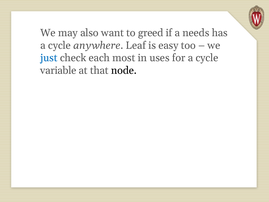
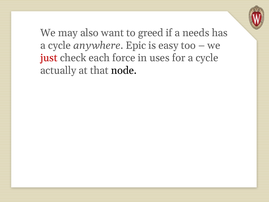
Leaf: Leaf -> Epic (136, 45)
just colour: blue -> red (49, 58)
most: most -> force (124, 58)
variable: variable -> actually (58, 70)
